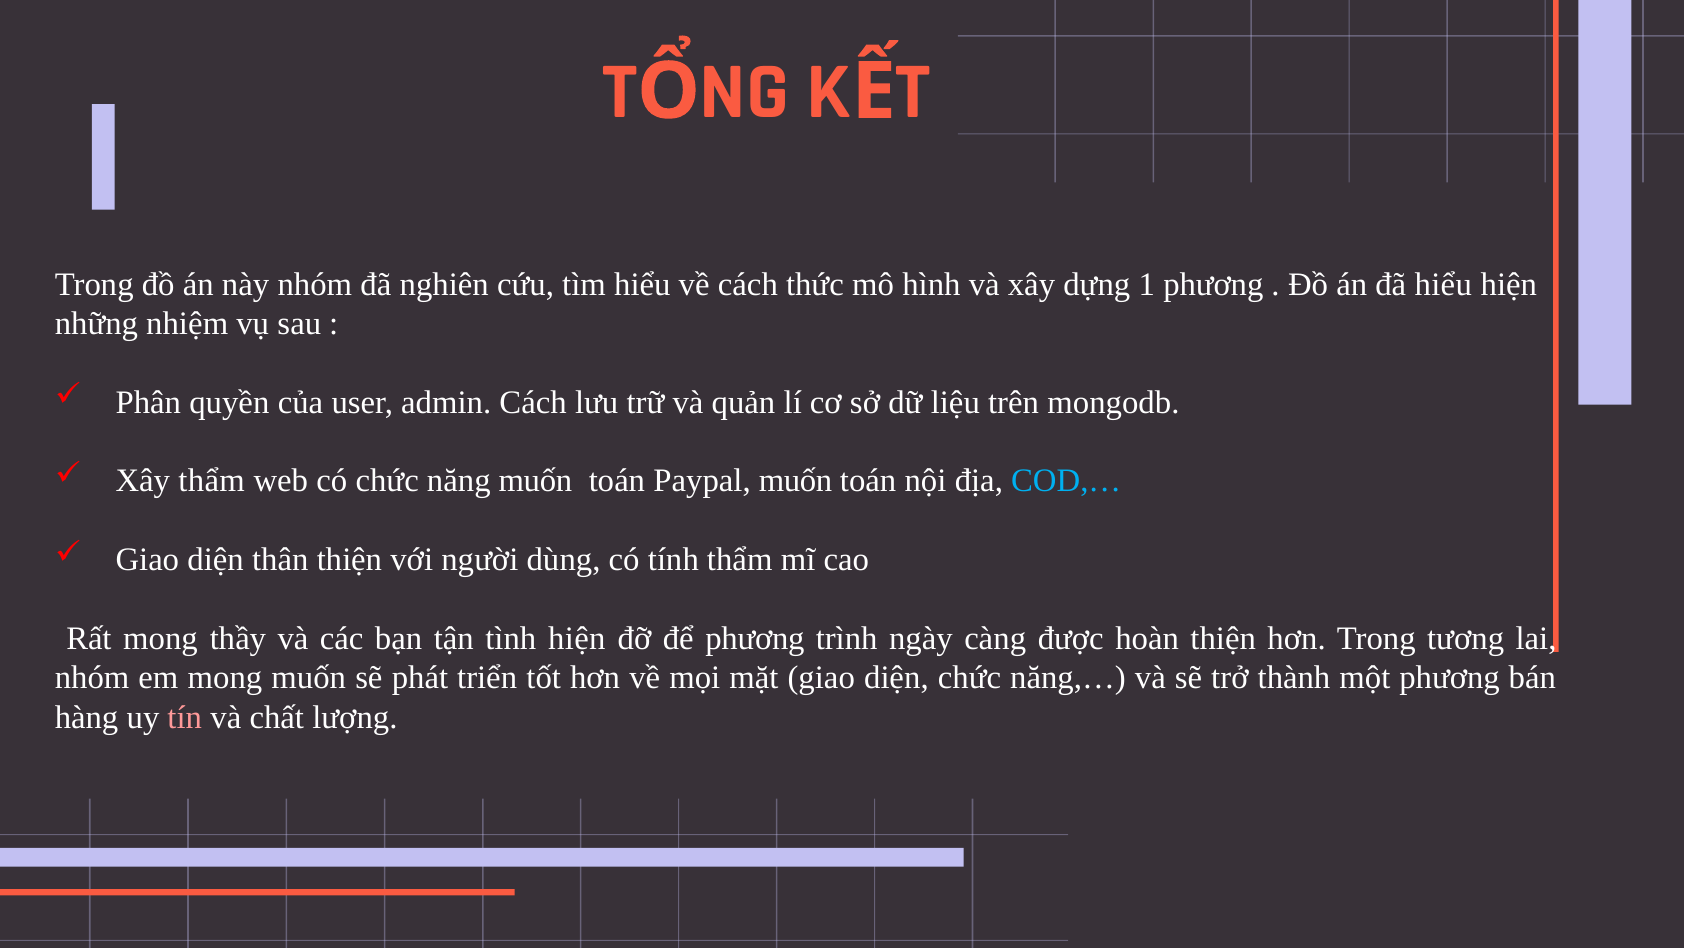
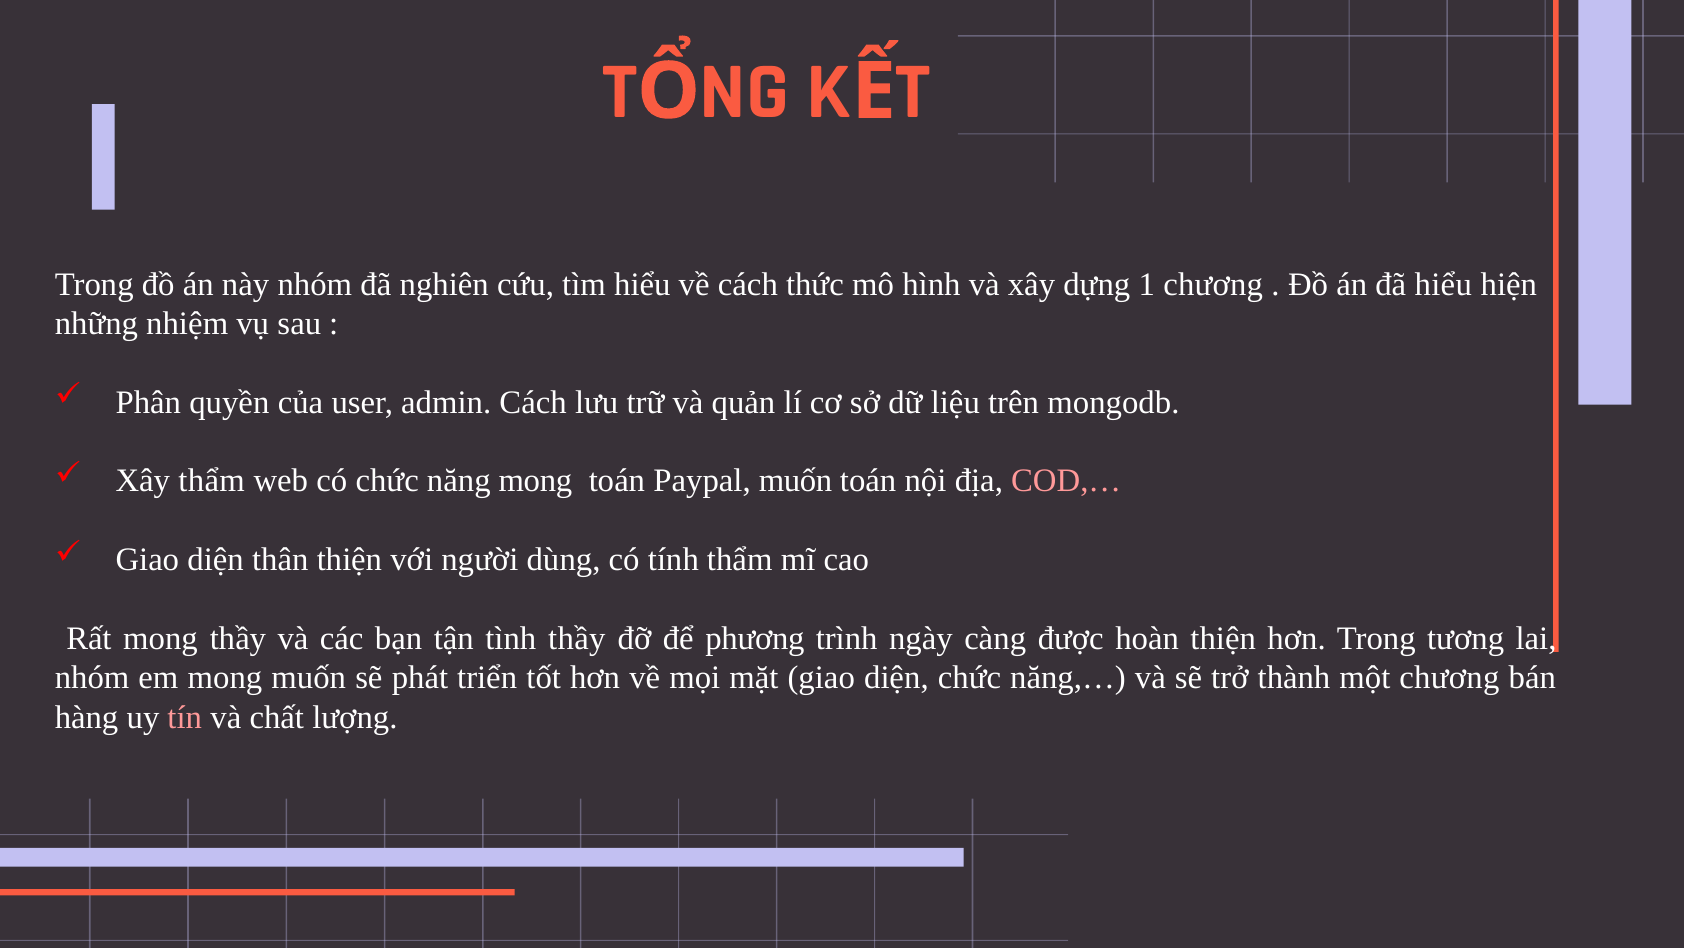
1 phương: phương -> chương (1213, 284)
năng muốn: muốn -> mong (535, 481)
COD,… colour: light blue -> pink (1066, 481)
tình hiện: hiện -> thầy (577, 638)
một phương: phương -> chương (1449, 677)
